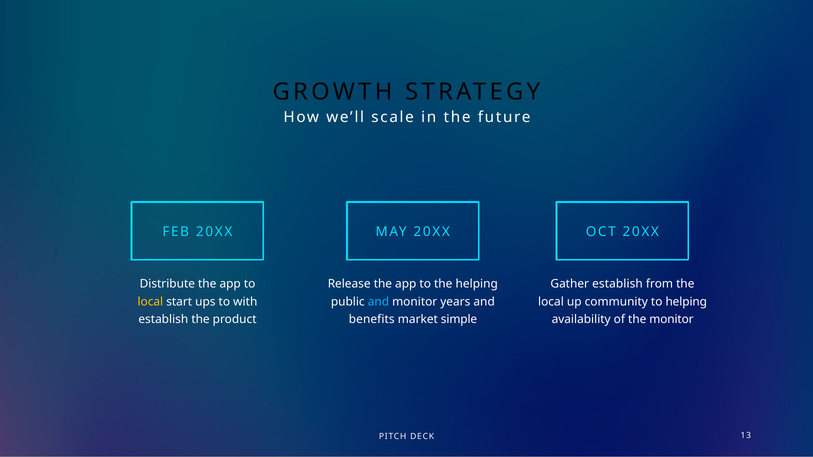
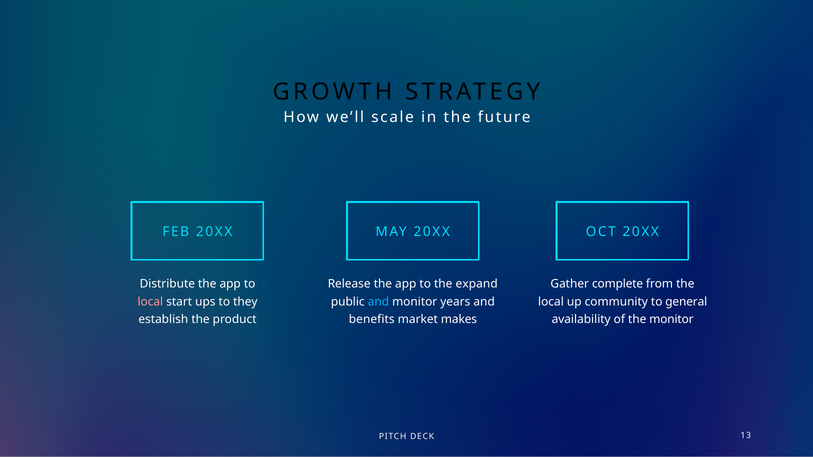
the helping: helping -> expand (477, 284)
Gather establish: establish -> complete (618, 284)
local colour: yellow -> pink (150, 302)
with: with -> they (245, 302)
to helping: helping -> general (686, 302)
simple: simple -> makes (459, 320)
